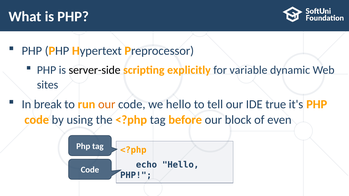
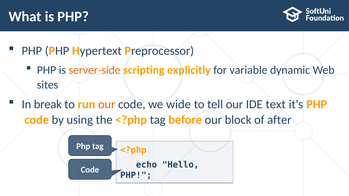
server-side colour: black -> orange (95, 70)
we hello: hello -> wide (178, 104)
true: true -> text (276, 104)
even: even -> after (279, 120)
